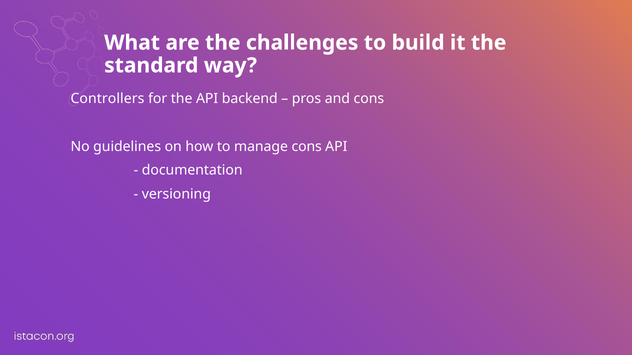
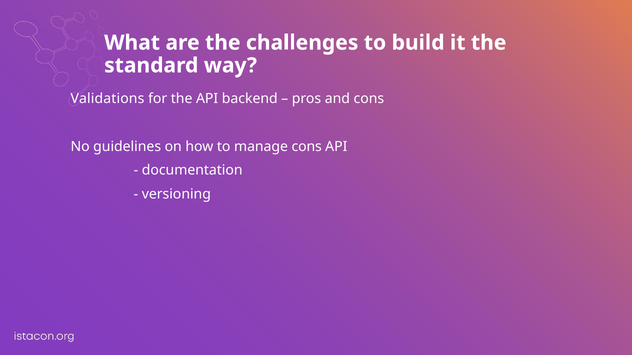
Controllers: Controllers -> Validations (107, 99)
